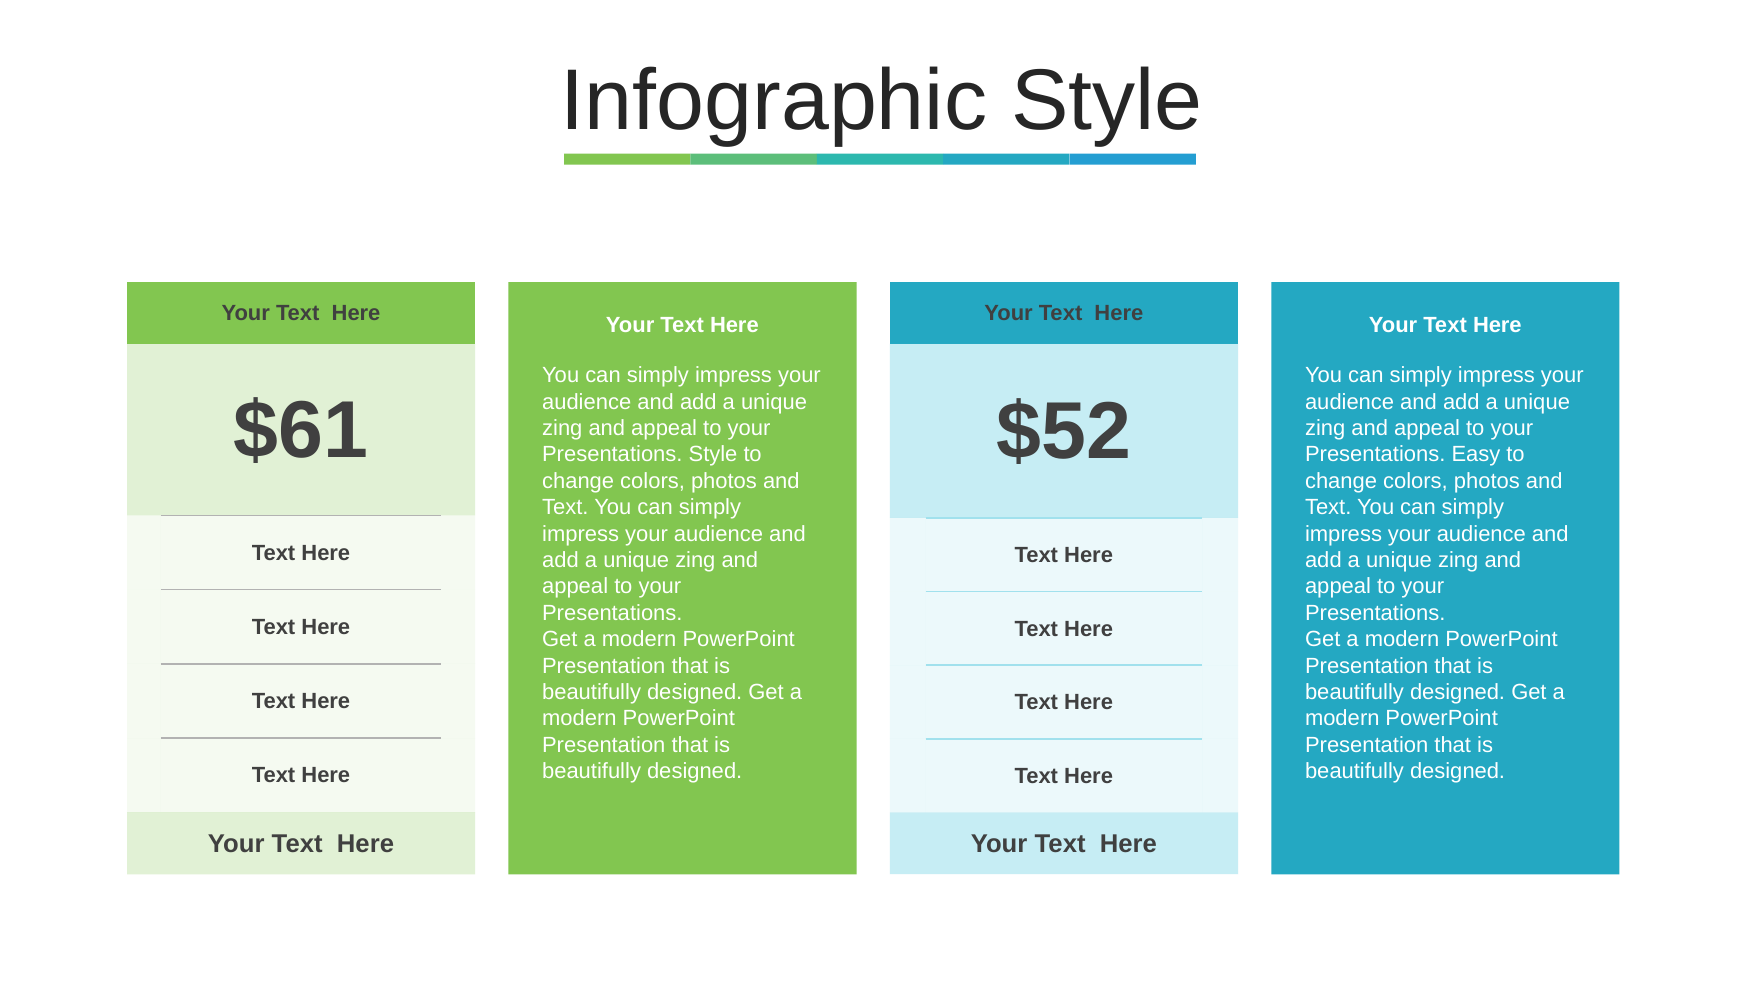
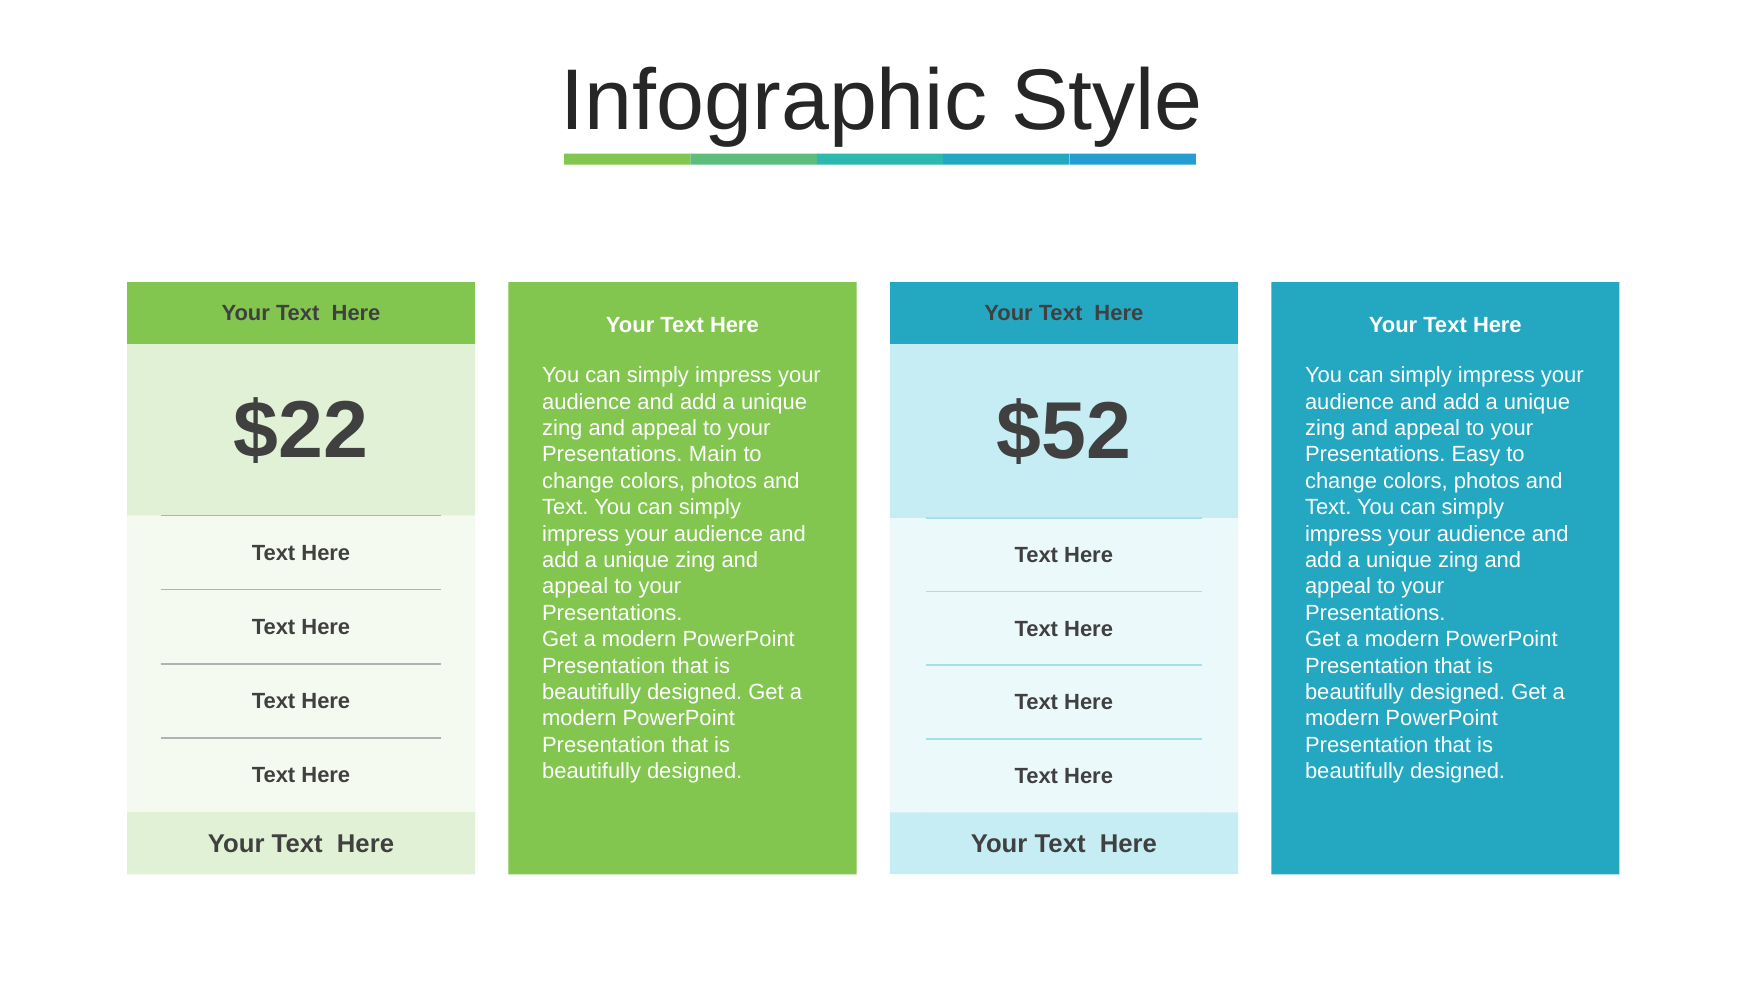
$61: $61 -> $22 (301, 431)
Presentations Style: Style -> Main (713, 455)
